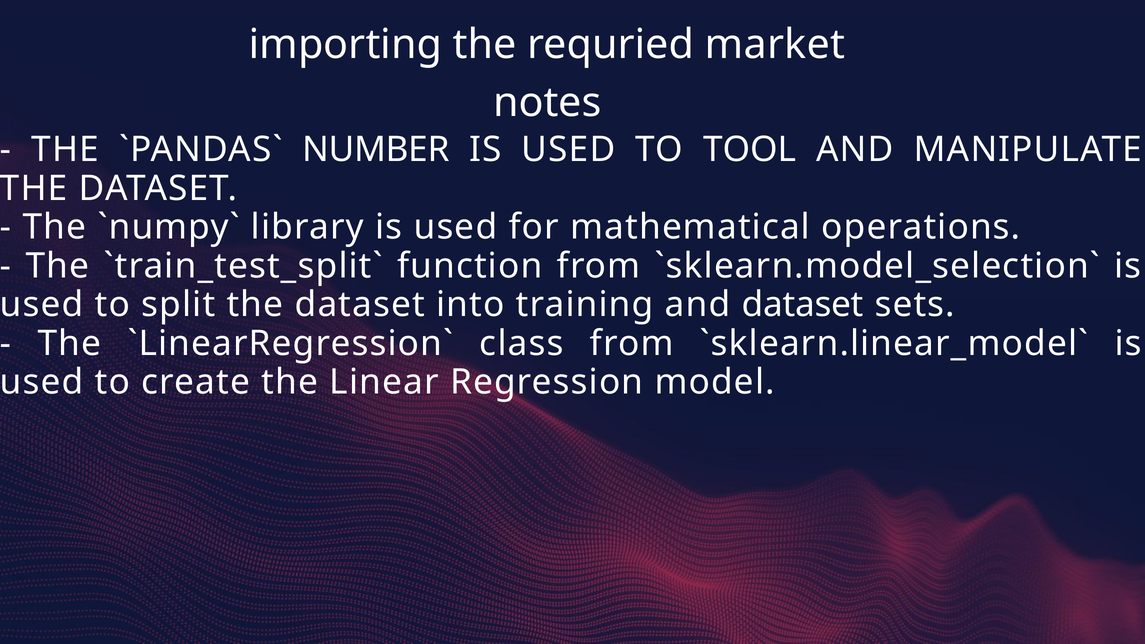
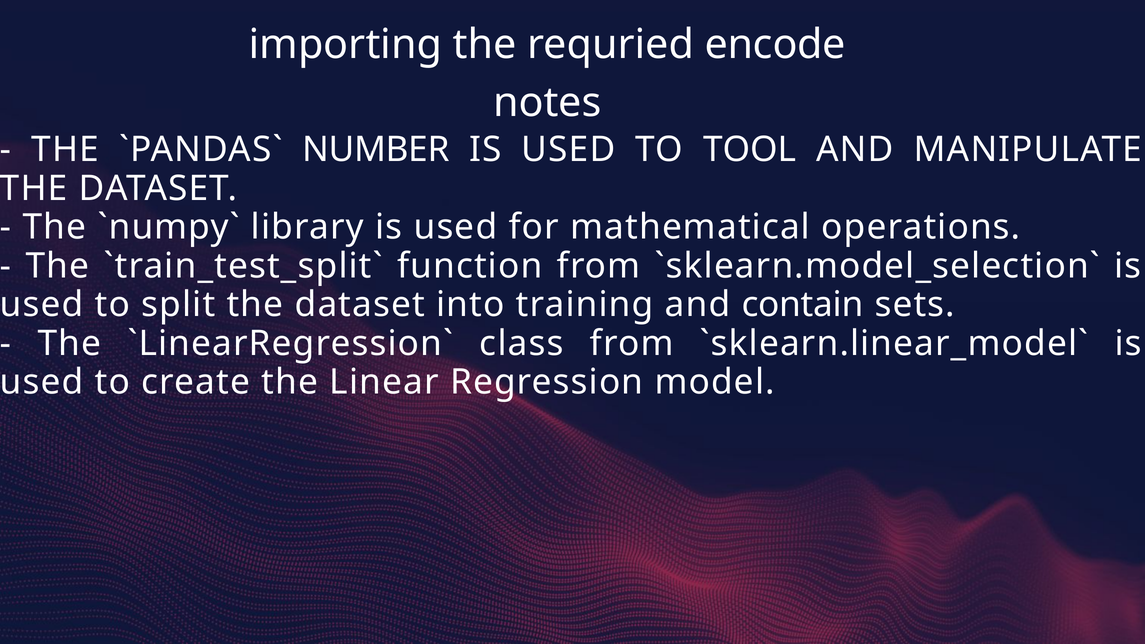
market: market -> encode (775, 45)
and dataset: dataset -> contain (803, 305)
